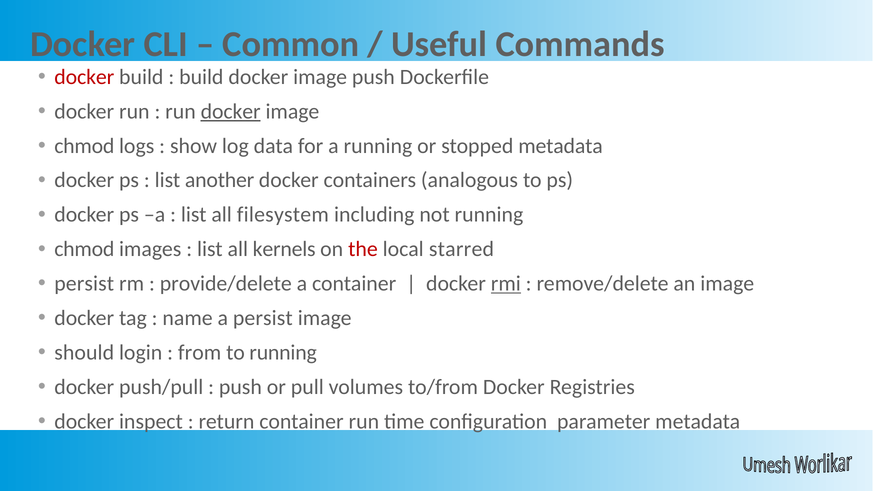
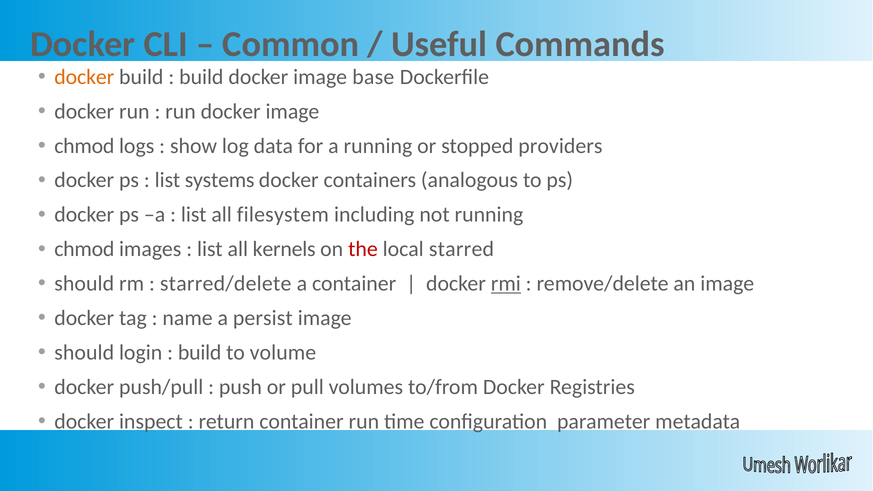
docker colour: red -> orange (84, 77)
image push: push -> base (373, 77)
docker underline: present -> none (231, 111)
stopped metadata: metadata -> providers (560, 146)
another: another -> systems (220, 180)
persist: persist -> should (84, 284)
provide/delete: provide/delete -> starred/delete (226, 284)
from: from -> build (200, 353)
to running: running -> volume (283, 353)
